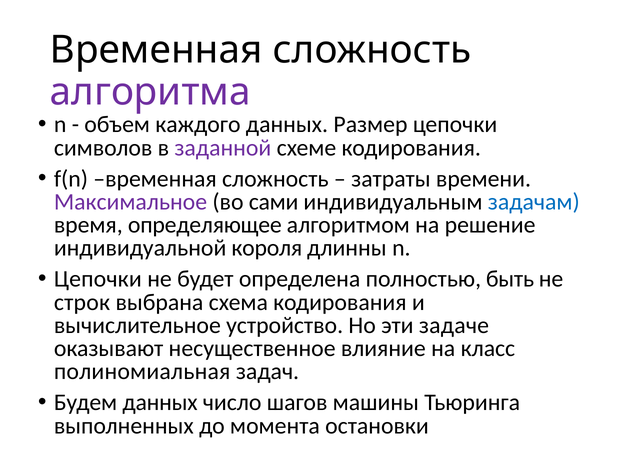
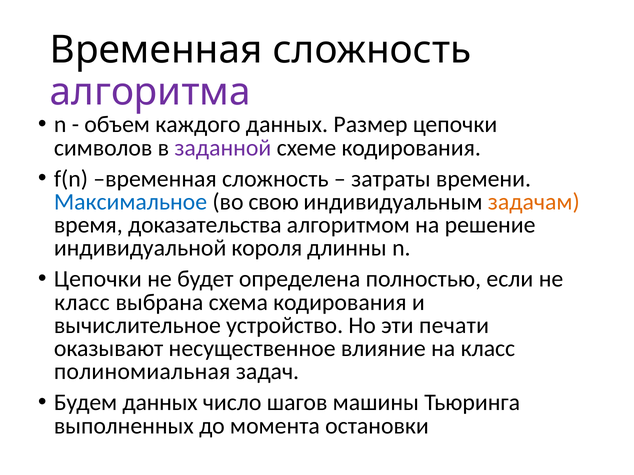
Максимальное colour: purple -> blue (130, 202)
сами: сами -> свою (274, 202)
задачам colour: blue -> orange (534, 202)
определяющее: определяющее -> доказательства (205, 225)
быть: быть -> если (510, 279)
строк: строк -> класс (82, 303)
задаче: задаче -> печати (454, 326)
